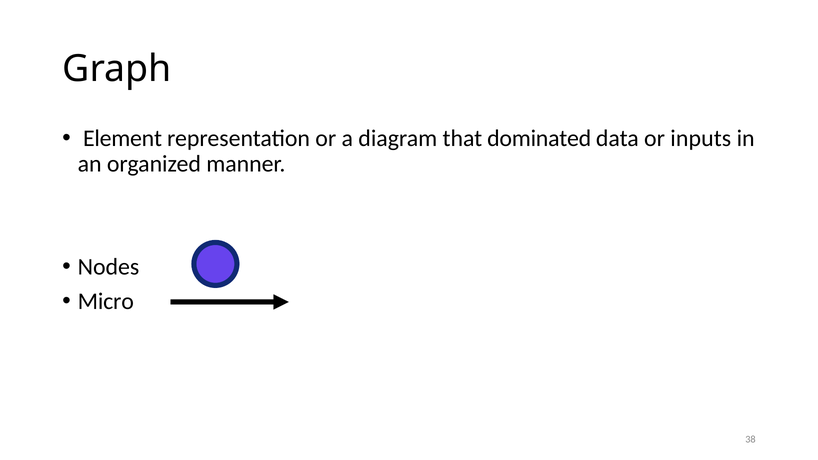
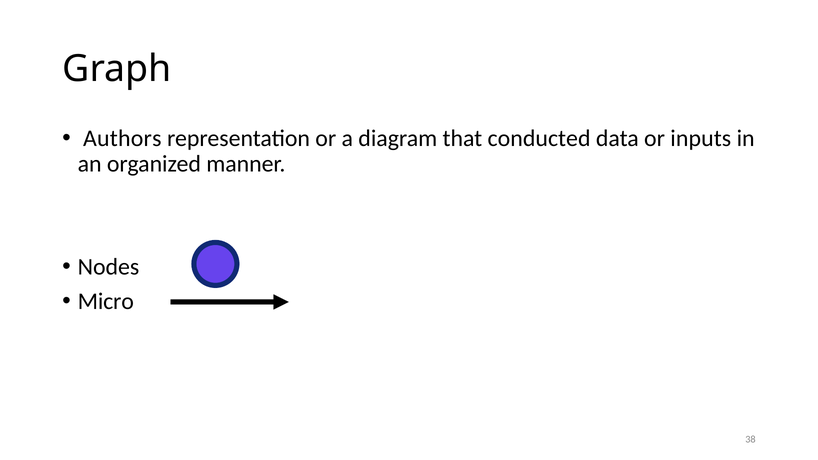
Element: Element -> Authors (122, 138)
dominated: dominated -> conducted (539, 138)
